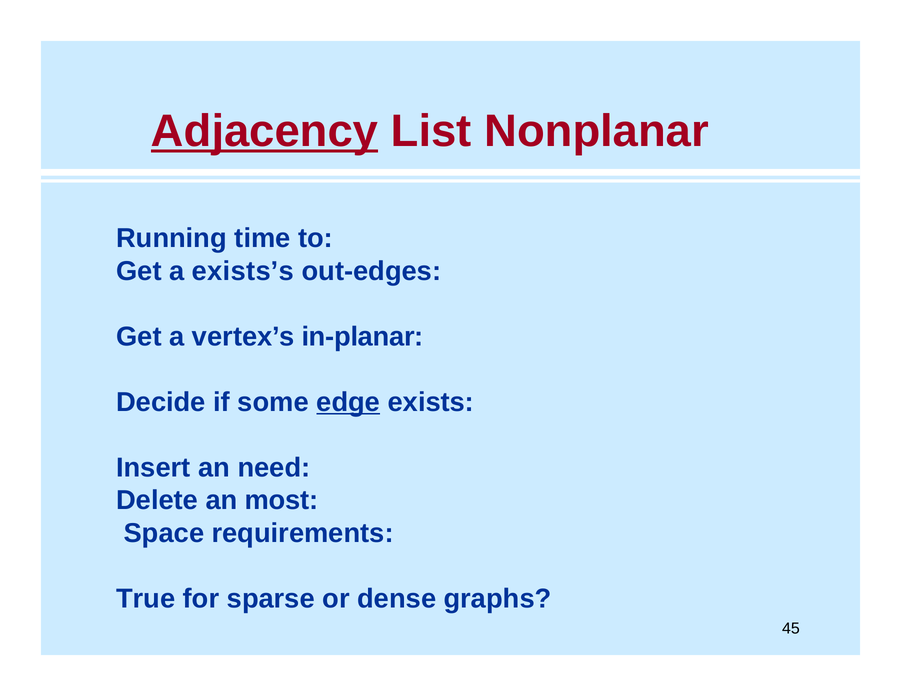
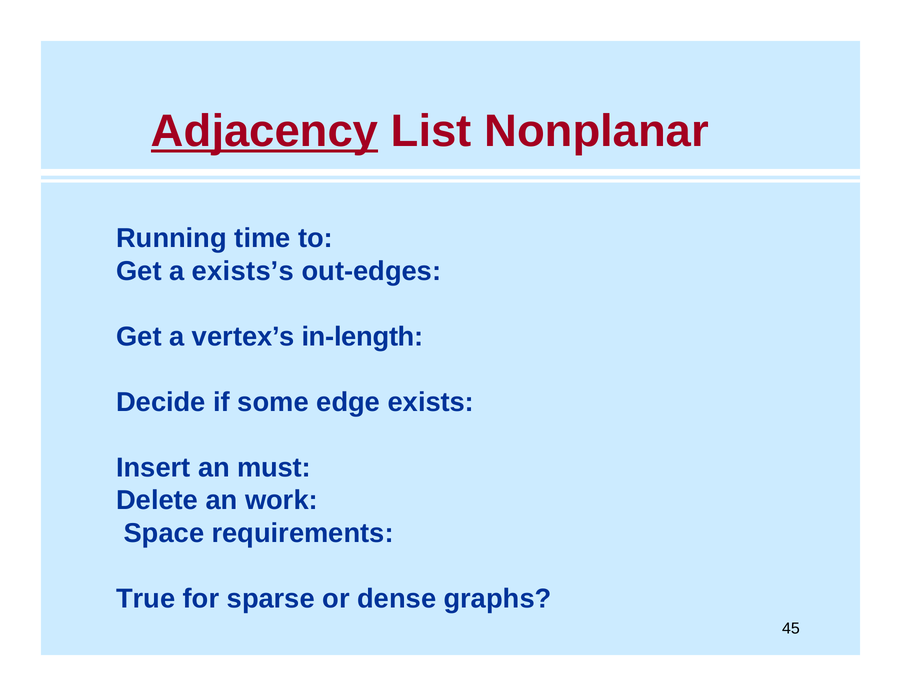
in-planar: in-planar -> in-length (363, 337)
edge underline: present -> none (348, 402)
need: need -> must (274, 468)
most: most -> work (281, 500)
